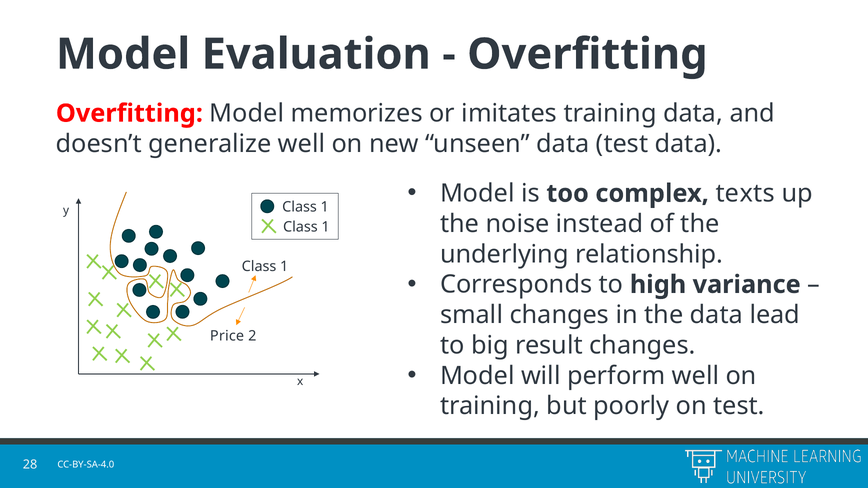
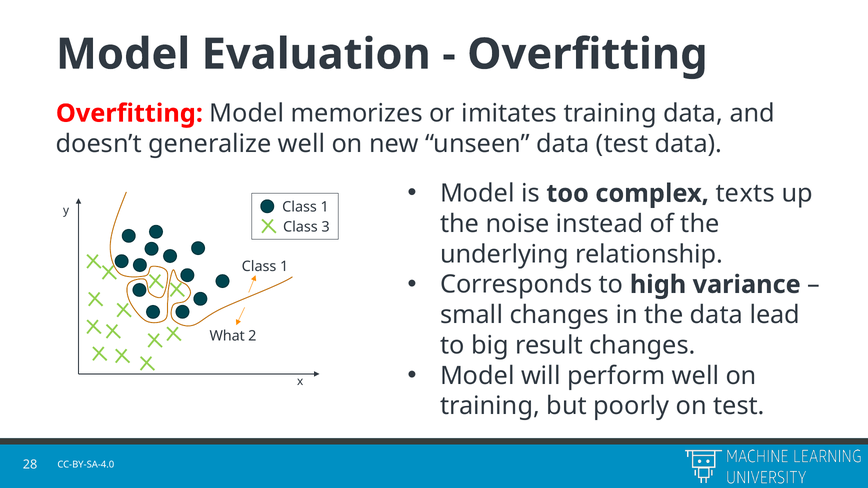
1: 1 -> 3 (326, 227)
Price: Price -> What (227, 336)
